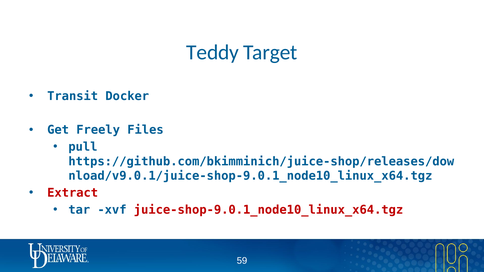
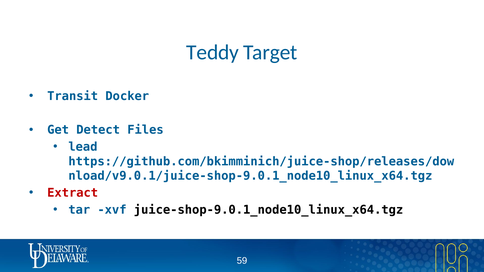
Freely: Freely -> Detect (98, 130)
pull: pull -> lead (83, 147)
juice-shop-9.0.1_node10_linux_x64.tgz colour: red -> black (269, 210)
